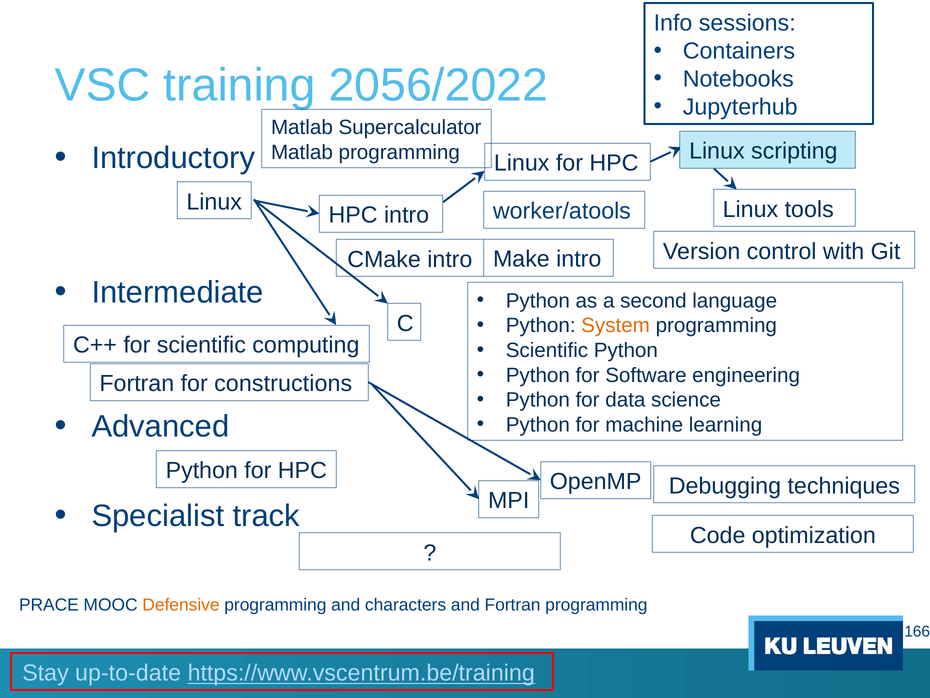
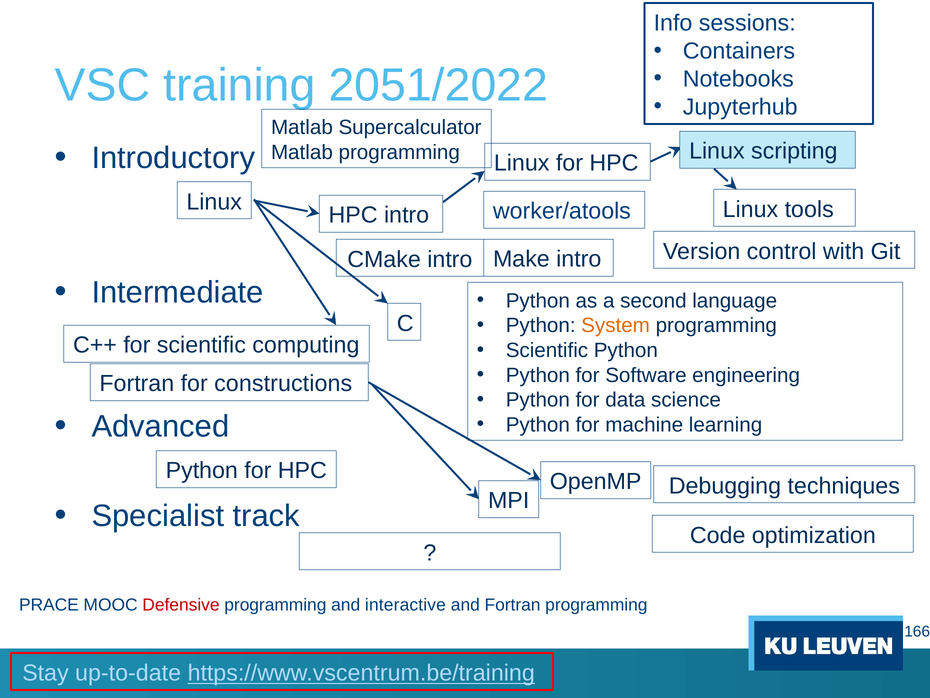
2056/2022: 2056/2022 -> 2051/2022 (438, 85)
Defensive colour: orange -> red (181, 605)
characters: characters -> interactive (405, 605)
